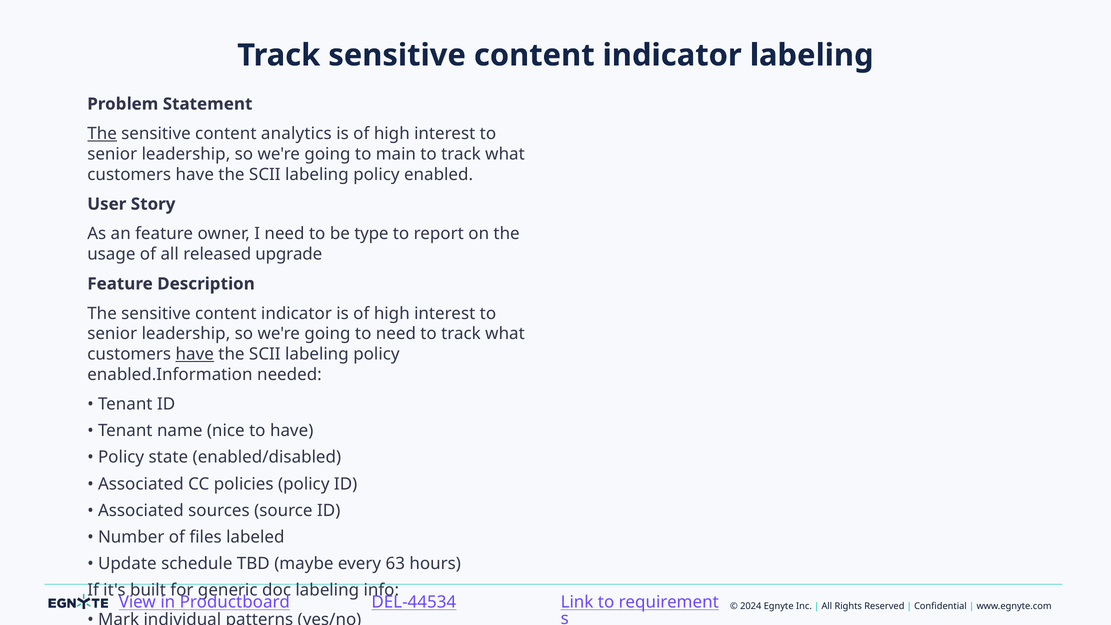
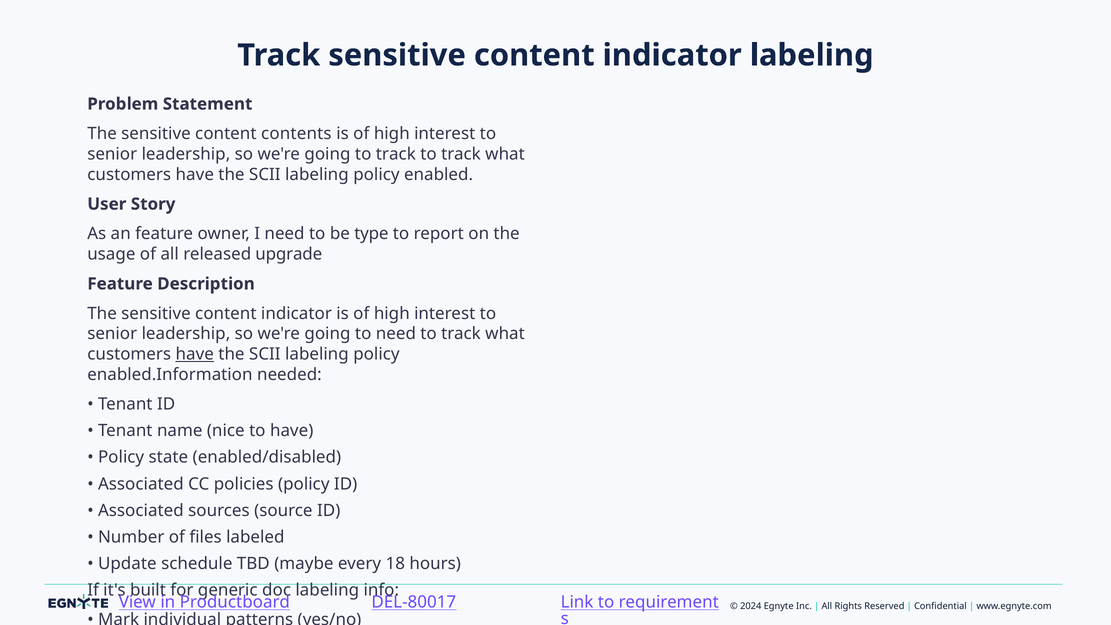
The underline: present -> none (102, 134)
analytics: analytics -> contents (296, 134)
going to main: main -> track (396, 154)
63: 63 -> 18 (395, 564)
DEL-44534: DEL-44534 -> DEL-80017 (414, 602)
